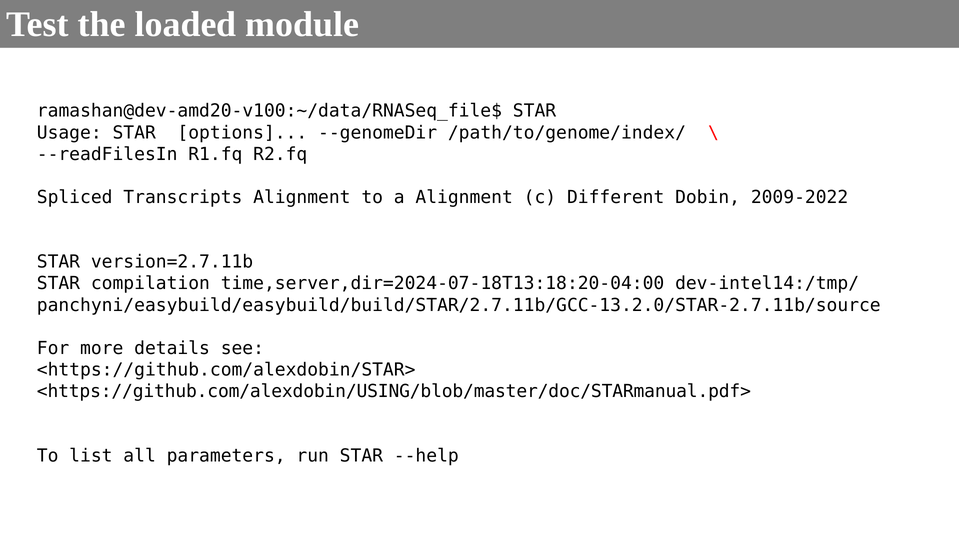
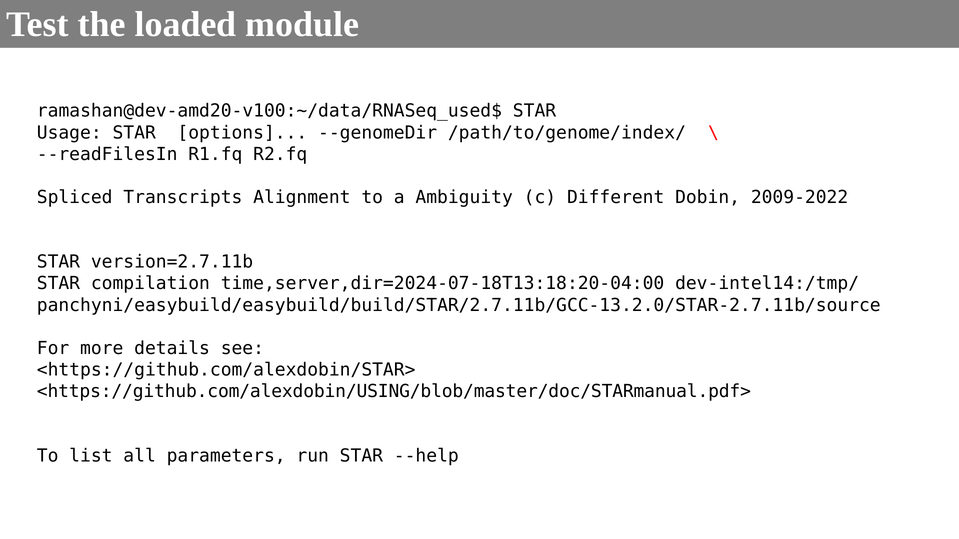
ramashan@dev-amd20-v100:~/data/RNASeq_file$: ramashan@dev-amd20-v100:~/data/RNASeq_file$ -> ramashan@dev-amd20-v100:~/data/RNASeq_used$ (269, 111)
a Alignment: Alignment -> Ambiguity (464, 197)
